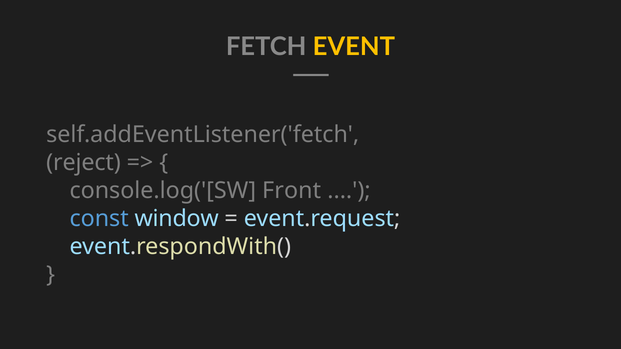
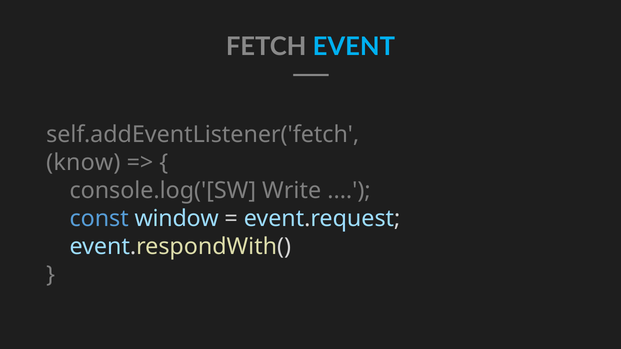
EVENT colour: yellow -> light blue (354, 47)
reject: reject -> know (83, 163)
Front: Front -> Write (292, 191)
